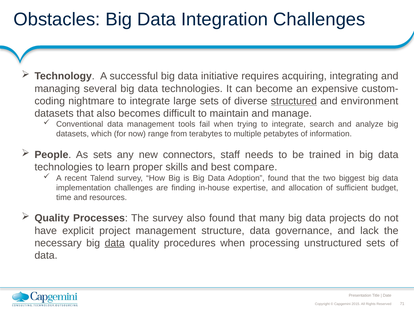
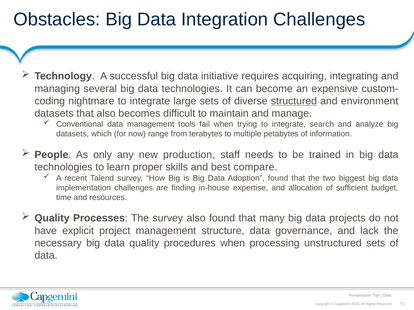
As sets: sets -> only (103, 155)
connectors: connectors -> production (189, 155)
data underline: present -> none (115, 243)
